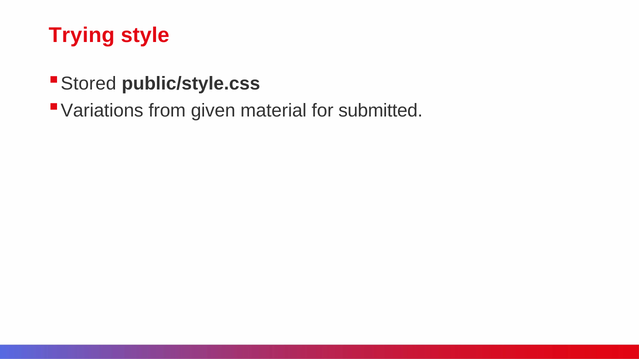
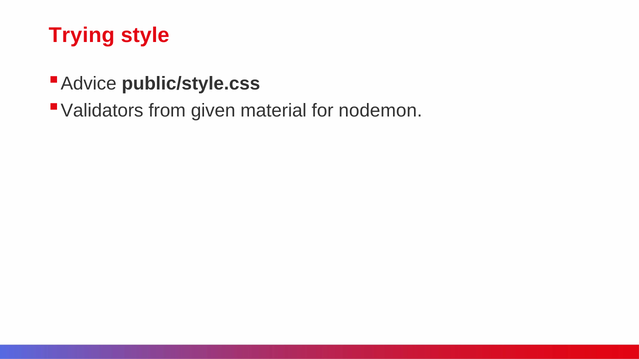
Stored: Stored -> Advice (89, 84)
Variations: Variations -> Validators (102, 111)
submitted: submitted -> nodemon (380, 111)
